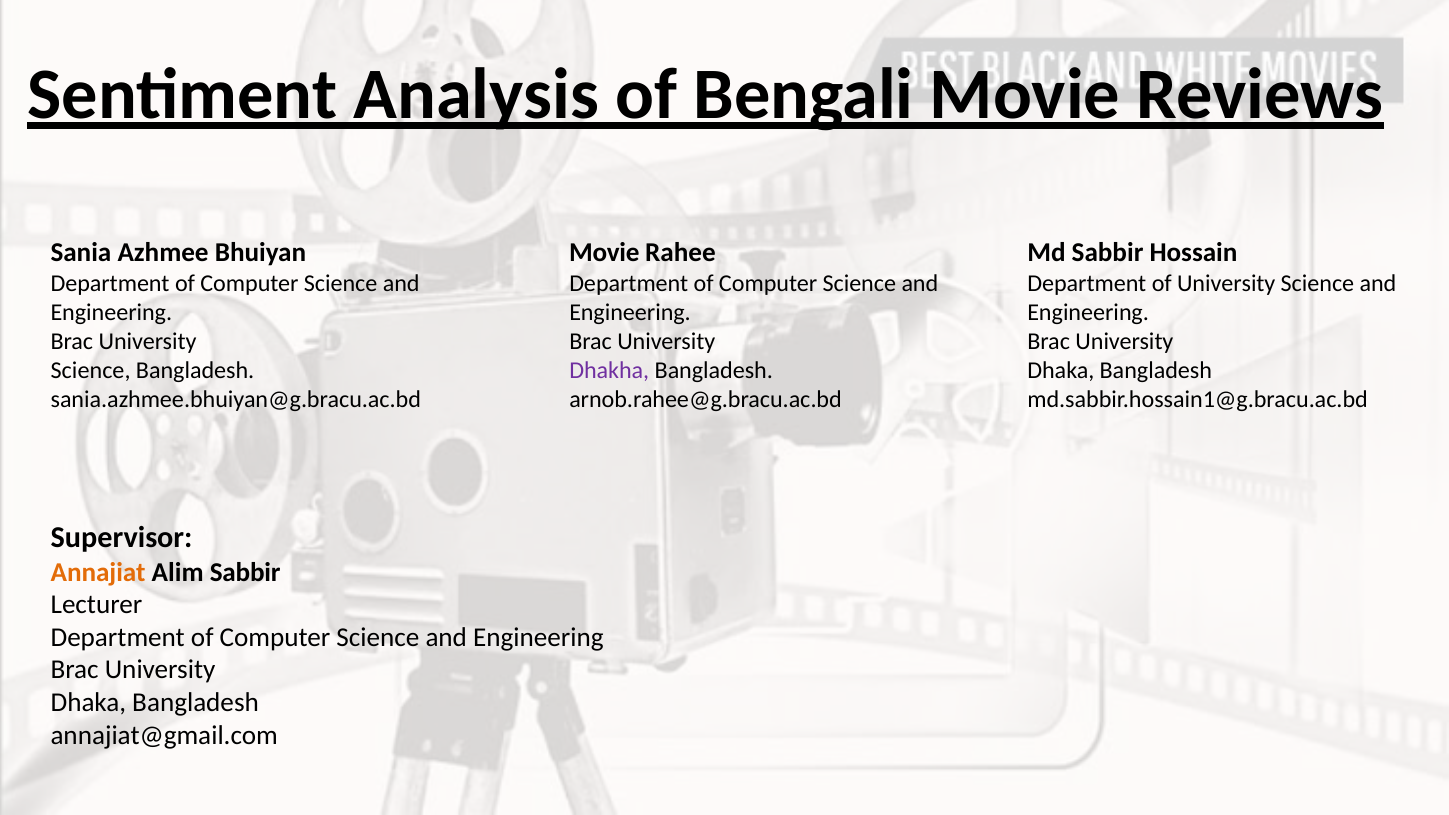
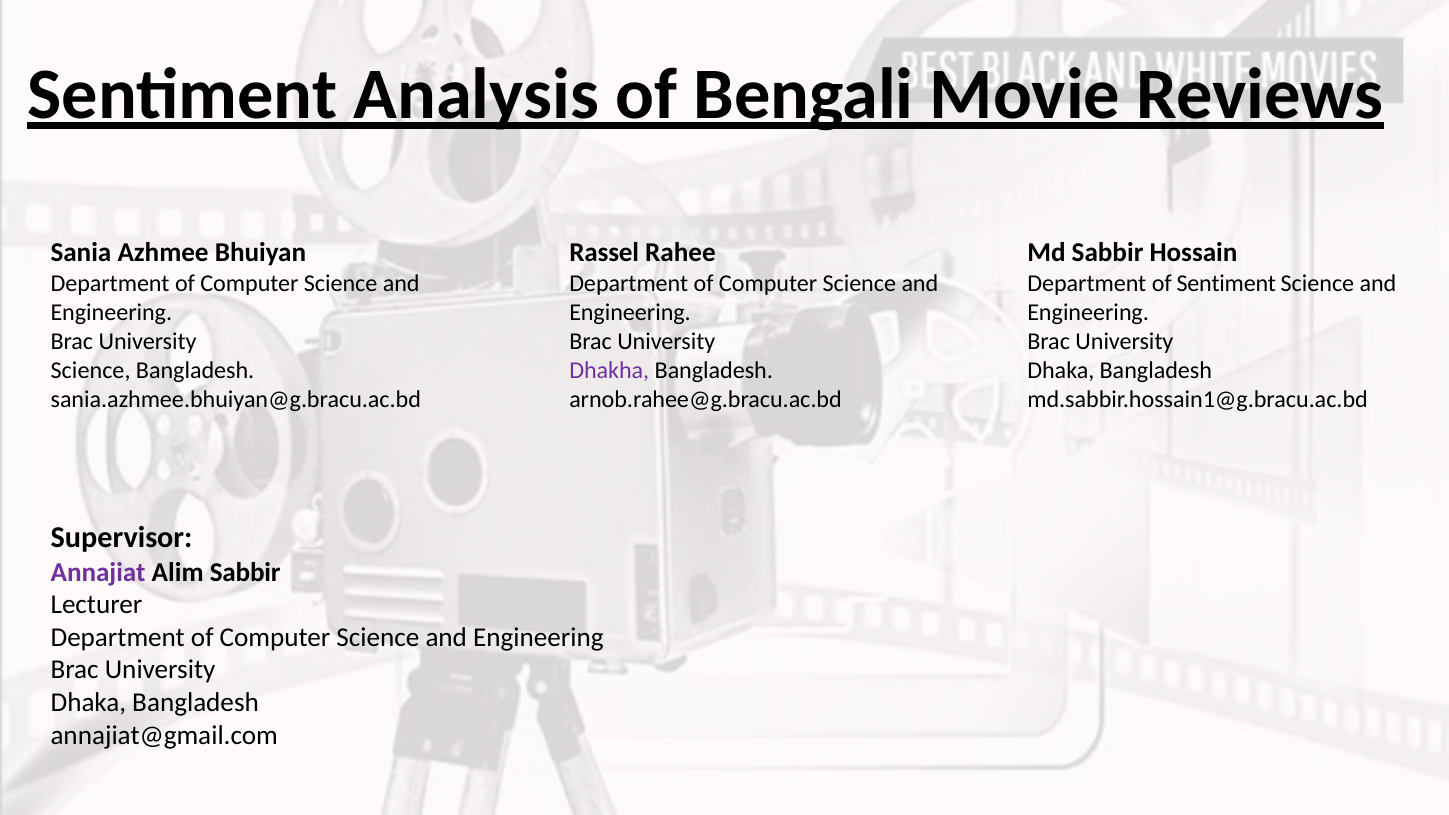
Movie: Movie -> Rassel (604, 253)
of University: University -> Sentiment (1226, 283)
Annajiat colour: orange -> purple (98, 572)
